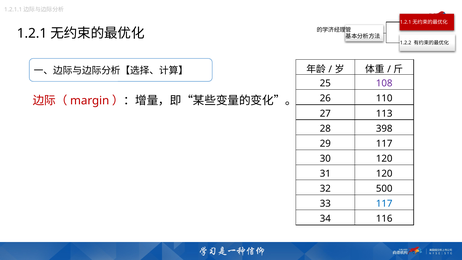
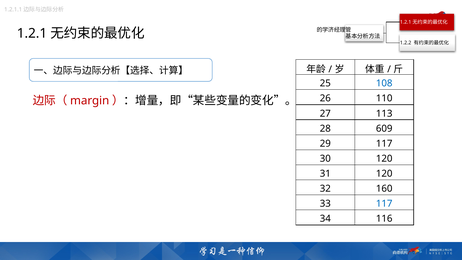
108 colour: purple -> blue (384, 83)
398: 398 -> 609 (384, 129)
500: 500 -> 160 (384, 189)
